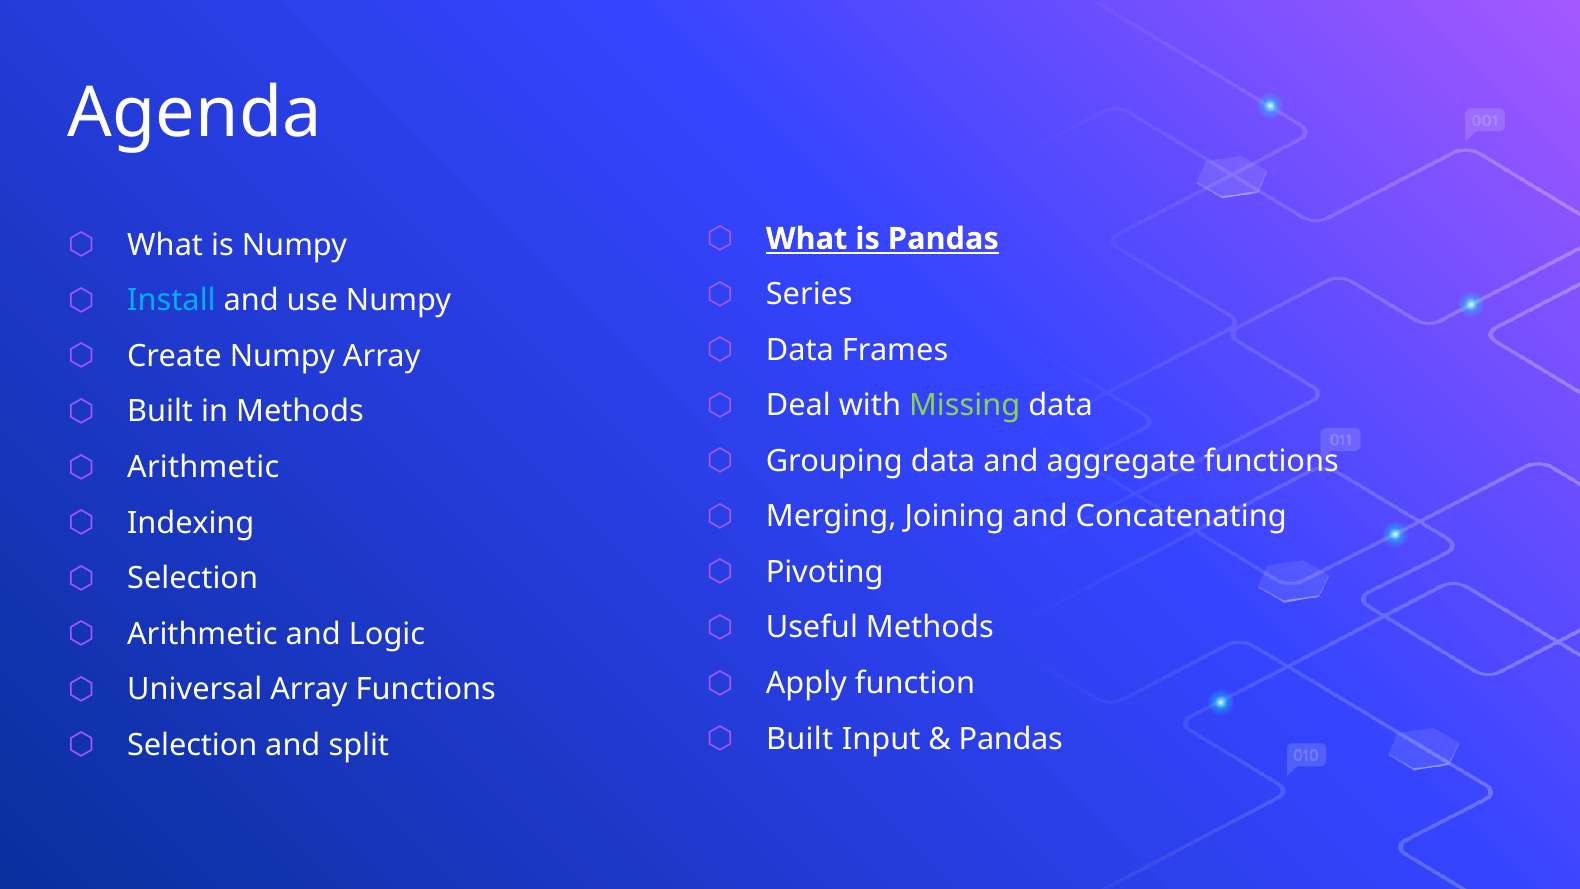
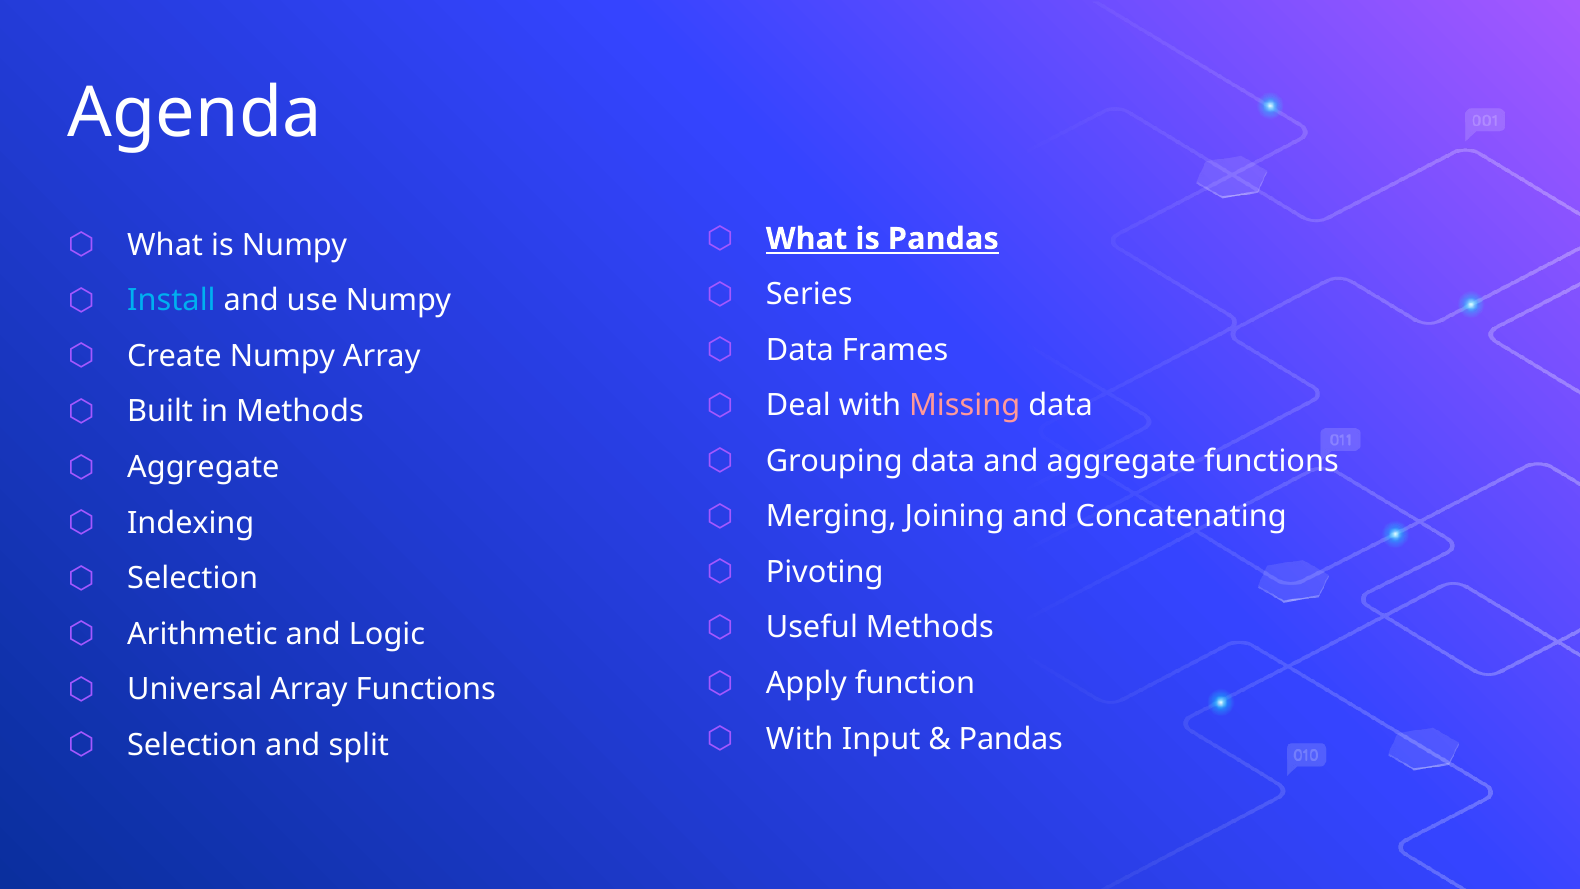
Missing colour: light green -> pink (965, 405)
Arithmetic: Arithmetic -> Aggregate (203, 467)
Built: Built -> With (800, 739)
